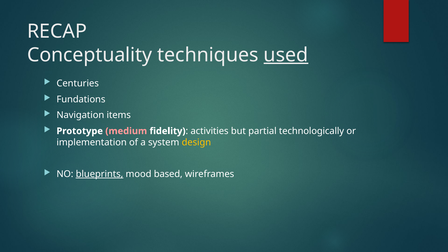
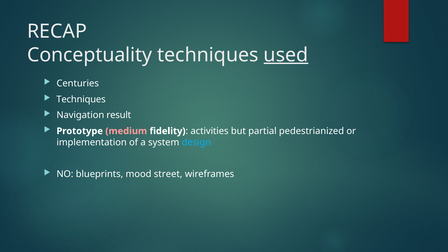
Fundations: Fundations -> Techniques (81, 99)
items: items -> result (119, 115)
technologically: technologically -> pedestrianized (312, 131)
design colour: yellow -> light blue (196, 142)
blueprints underline: present -> none (99, 174)
based: based -> street (168, 174)
